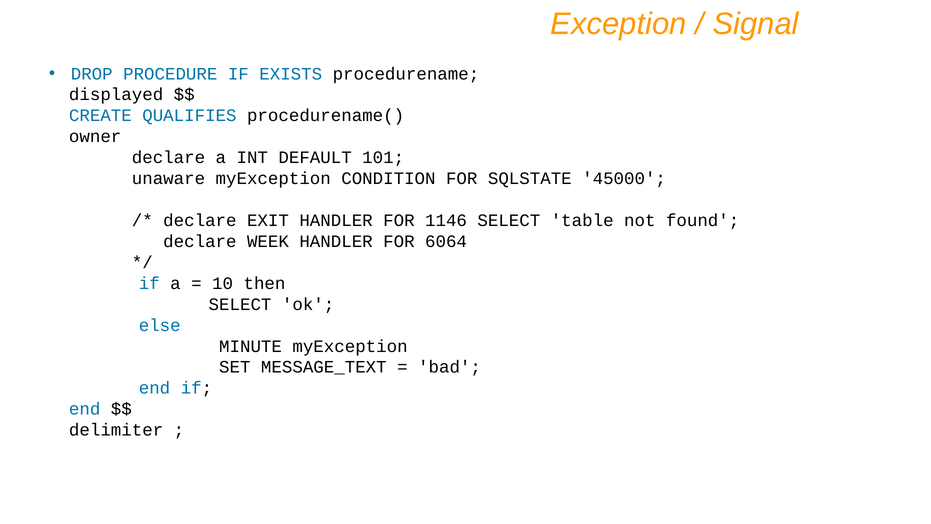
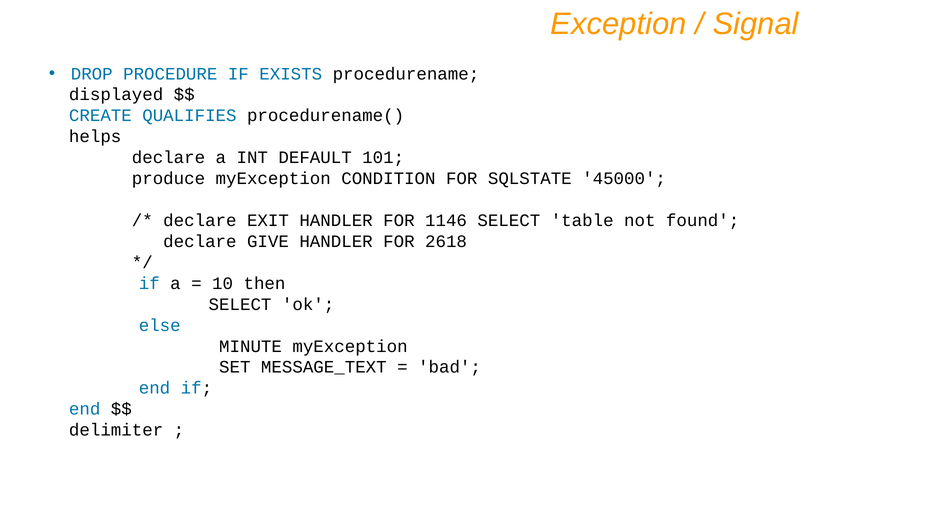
owner: owner -> helps (95, 137)
unaware: unaware -> produce (168, 178)
WEEK: WEEK -> GIVE (268, 241)
6064: 6064 -> 2618 (446, 241)
